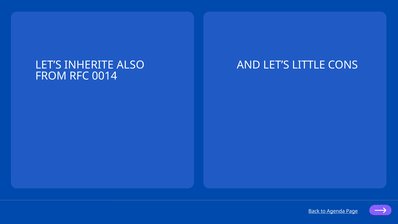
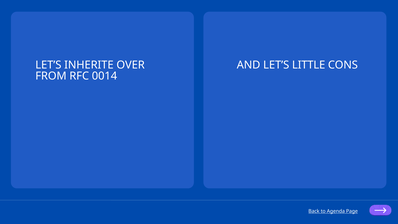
ALSO: ALSO -> OVER (131, 65)
